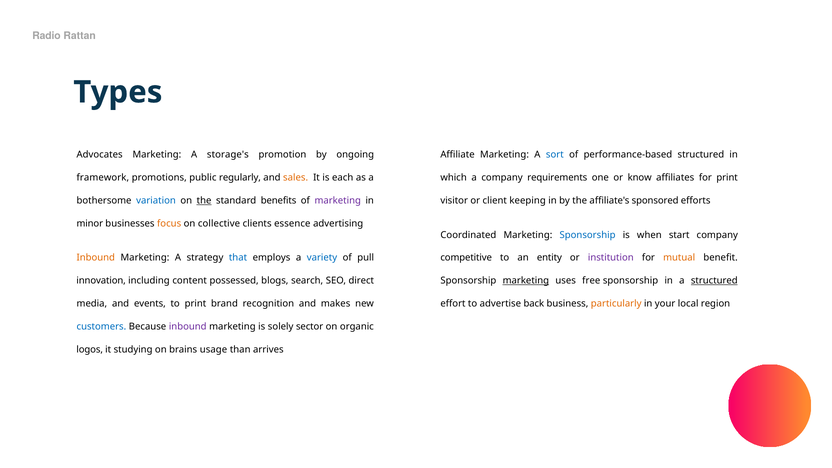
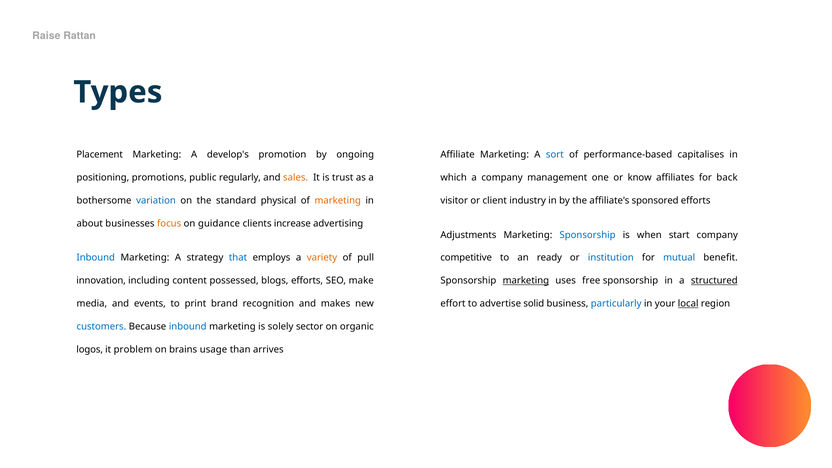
Radio: Radio -> Raise (46, 36)
Advocates: Advocates -> Placement (100, 155)
storage's: storage's -> develop's (228, 155)
performance-based structured: structured -> capitalises (701, 155)
framework: framework -> positioning (103, 178)
each: each -> trust (343, 178)
requirements: requirements -> management (557, 178)
for print: print -> back (727, 178)
the underline: present -> none (204, 201)
benefits: benefits -> physical (279, 201)
marketing colour: purple -> orange (338, 201)
keeping: keeping -> industry (528, 201)
minor: minor -> about (90, 224)
collective: collective -> guidance (219, 224)
essence: essence -> increase (292, 224)
Coordinated: Coordinated -> Adjustments (468, 235)
Inbound colour: orange -> blue (96, 258)
variety colour: blue -> orange (322, 258)
entity: entity -> ready (549, 258)
institution colour: purple -> blue (611, 258)
mutual colour: orange -> blue (679, 258)
blogs search: search -> efforts (307, 281)
direct: direct -> make (361, 281)
back: back -> solid (534, 304)
particularly colour: orange -> blue (616, 304)
local underline: none -> present (688, 304)
inbound colour: purple -> blue (188, 327)
studying: studying -> problem (133, 349)
